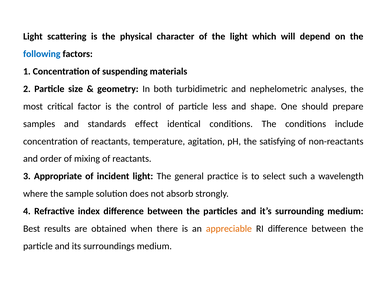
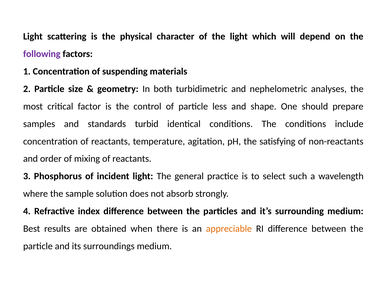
following colour: blue -> purple (42, 54)
effect: effect -> turbid (147, 124)
Appropriate: Appropriate -> Phosphorus (58, 176)
